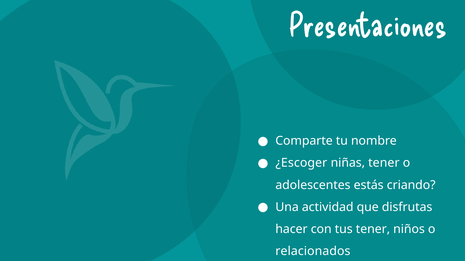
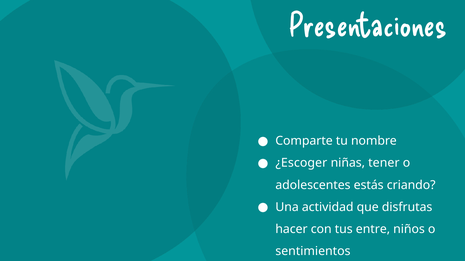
tus tener: tener -> entre (373, 230)
relacionados: relacionados -> sentimientos (313, 252)
